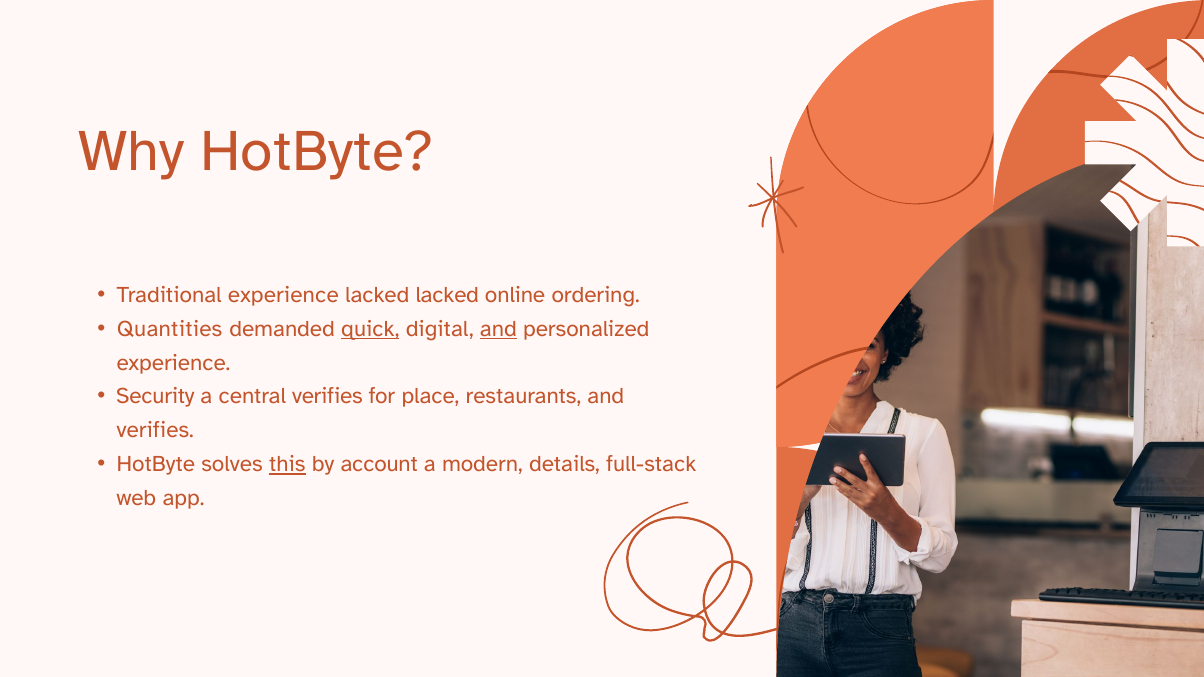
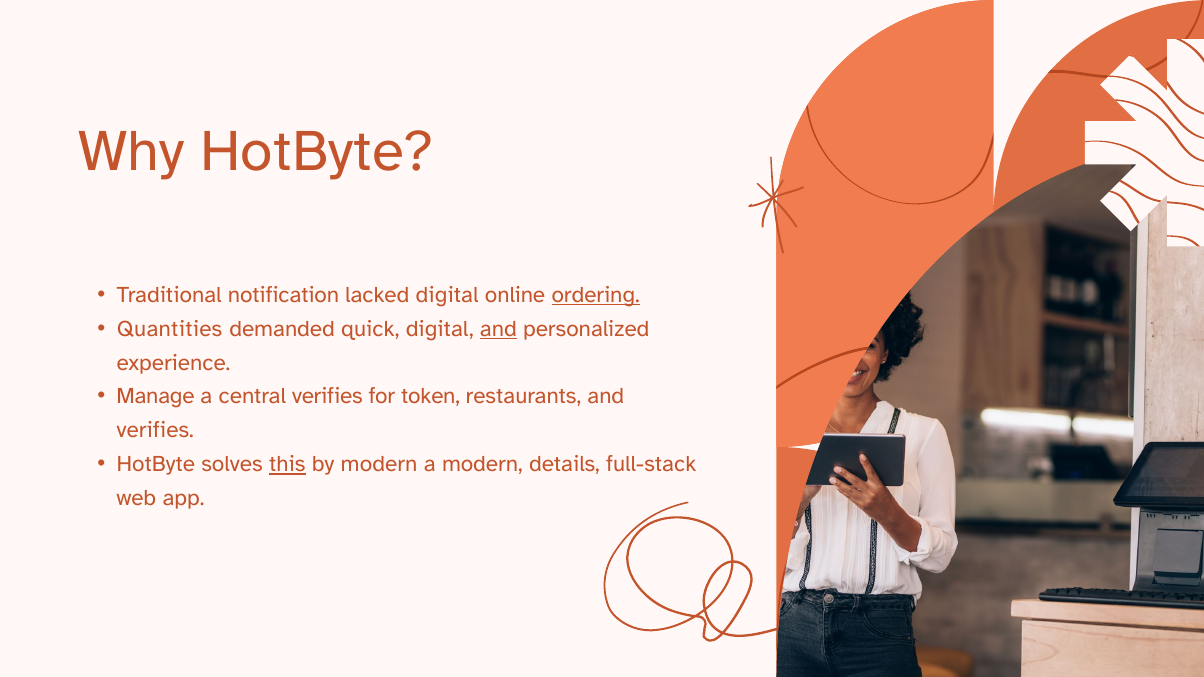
Traditional experience: experience -> notification (284, 295)
lacked lacked: lacked -> digital (447, 295)
ordering underline: none -> present (596, 295)
quick underline: present -> none (370, 329)
Security: Security -> Manage (155, 397)
place: place -> token (431, 397)
by account: account -> modern (379, 464)
